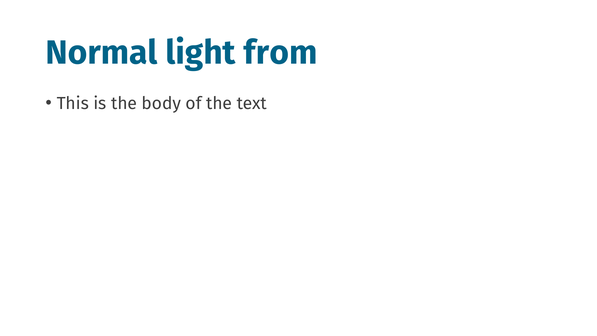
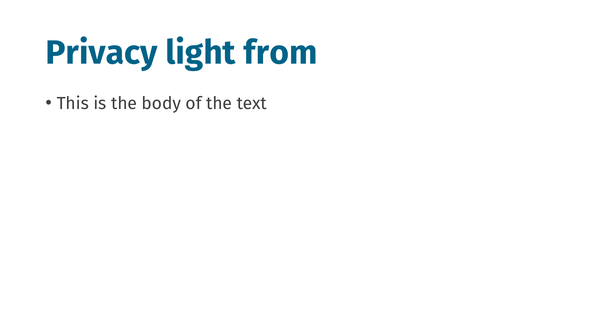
Normal: Normal -> Privacy (102, 53)
